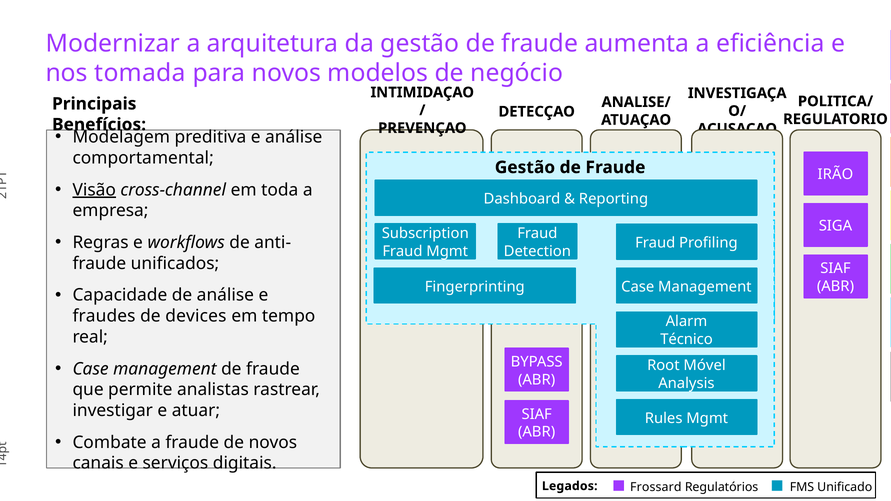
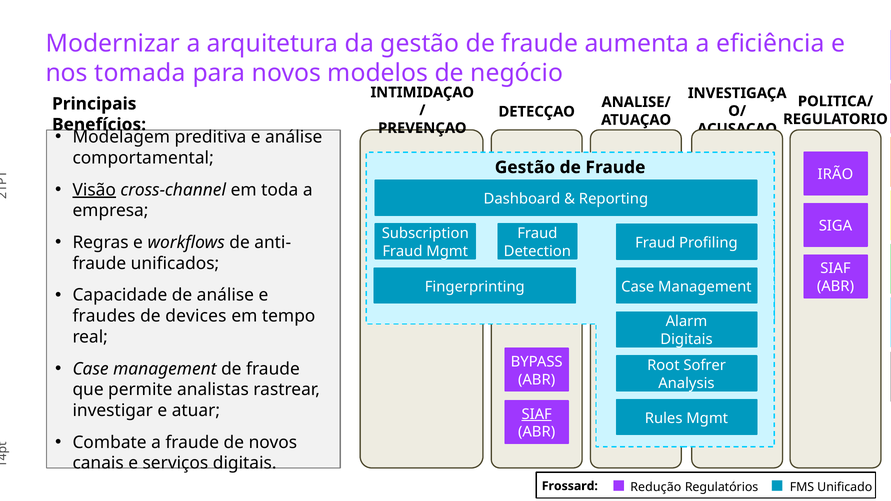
Técnico: Técnico -> Digitais (686, 340)
Móvel: Móvel -> Sofrer (705, 366)
SIAF underline: none -> present (537, 414)
Frossard: Frossard -> Redução (656, 487)
Legados: Legados -> Frossard (570, 486)
